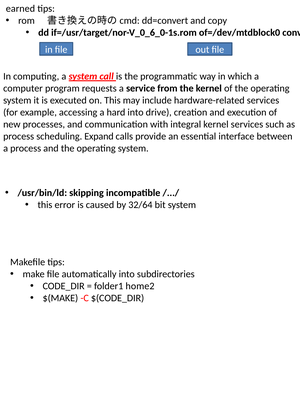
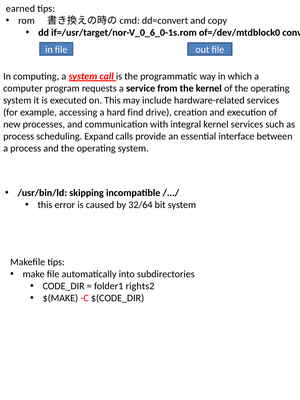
hard into: into -> find (135, 112)
home2: home2 -> rights2 (140, 286)
